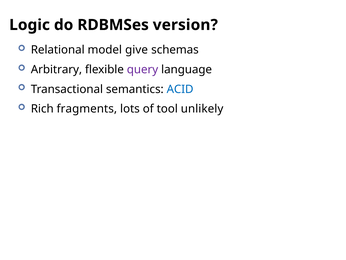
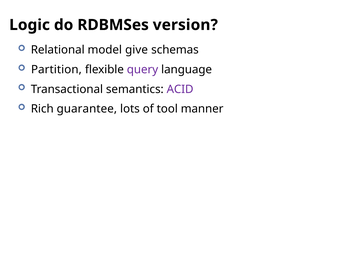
Arbitrary: Arbitrary -> Partition (56, 69)
ACID colour: blue -> purple (180, 89)
fragments: fragments -> guarantee (87, 109)
unlikely: unlikely -> manner (202, 109)
